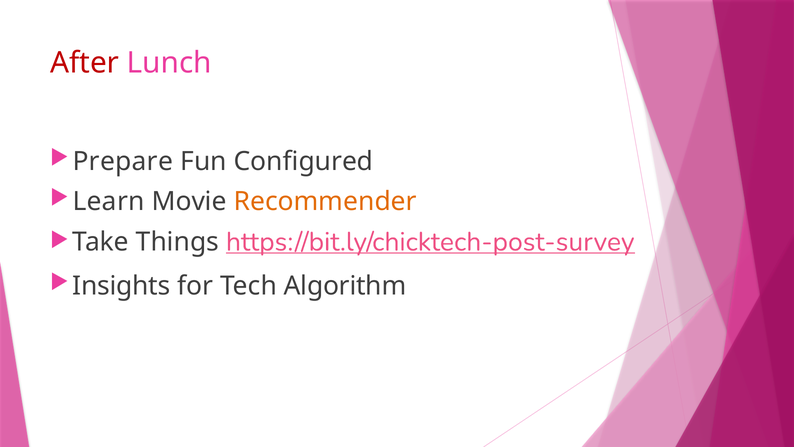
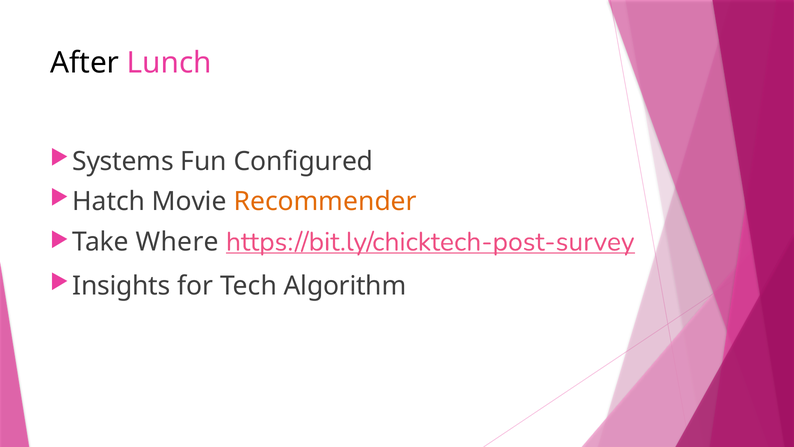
After colour: red -> black (85, 63)
Prepare: Prepare -> Systems (123, 161)
Learn: Learn -> Hatch (109, 202)
Things: Things -> Where (177, 242)
